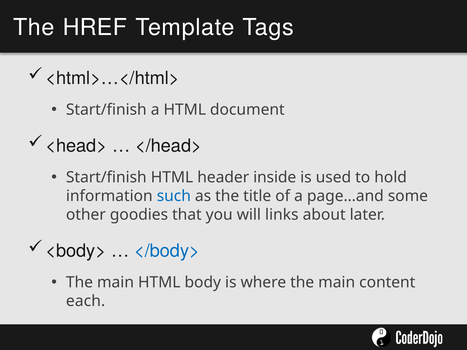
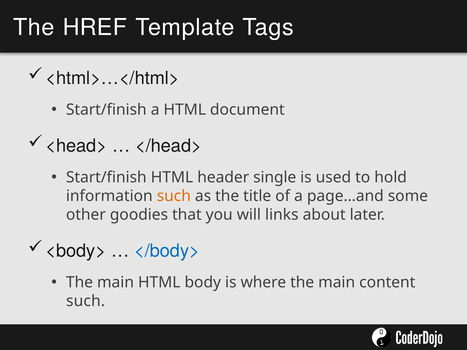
inside: inside -> single (275, 178)
such colour: blue -> orange (174, 196)
each: each -> such (86, 301)
